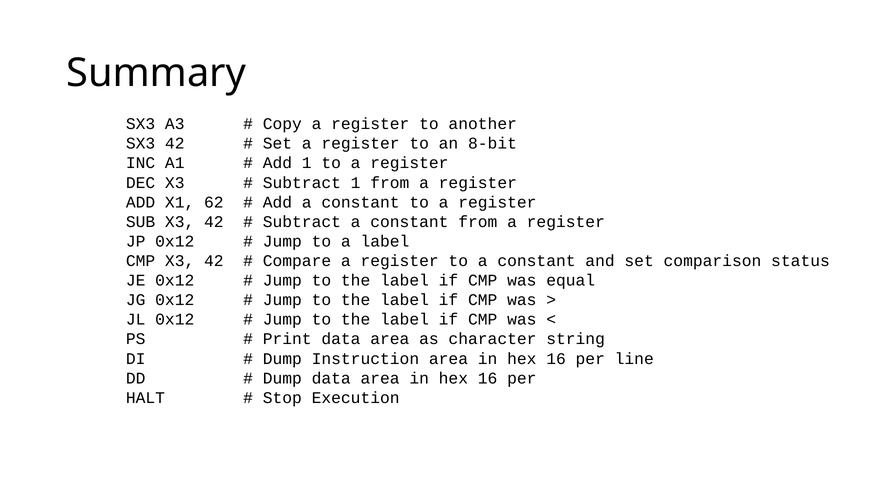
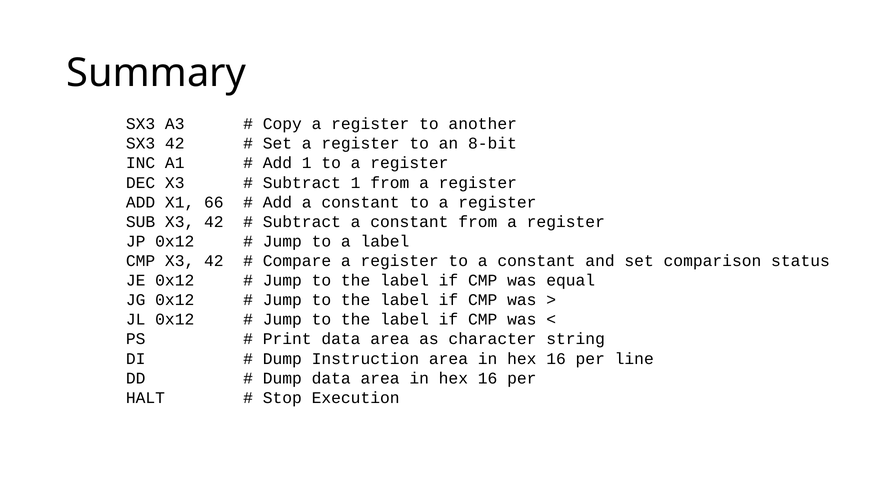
62: 62 -> 66 (214, 202)
